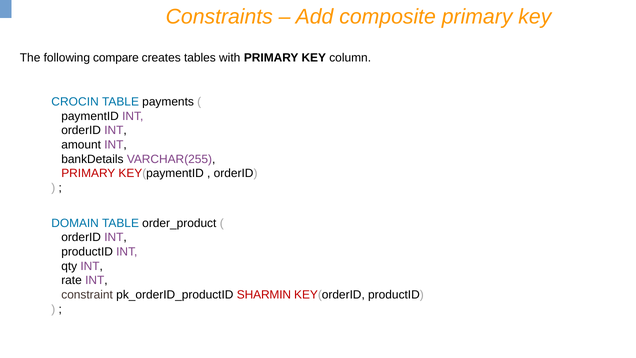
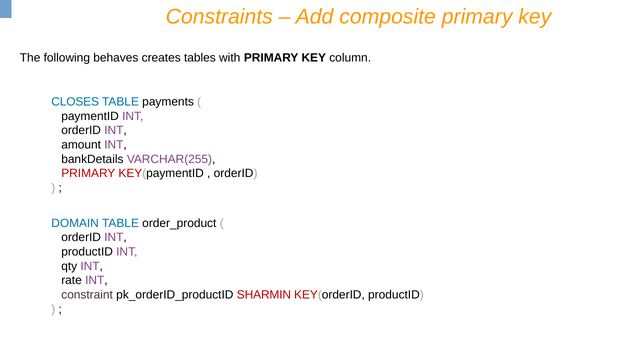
compare: compare -> behaves (116, 58)
CROCIN: CROCIN -> CLOSES (75, 102)
